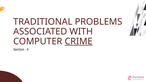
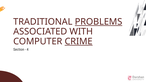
PROBLEMS underline: none -> present (99, 22)
